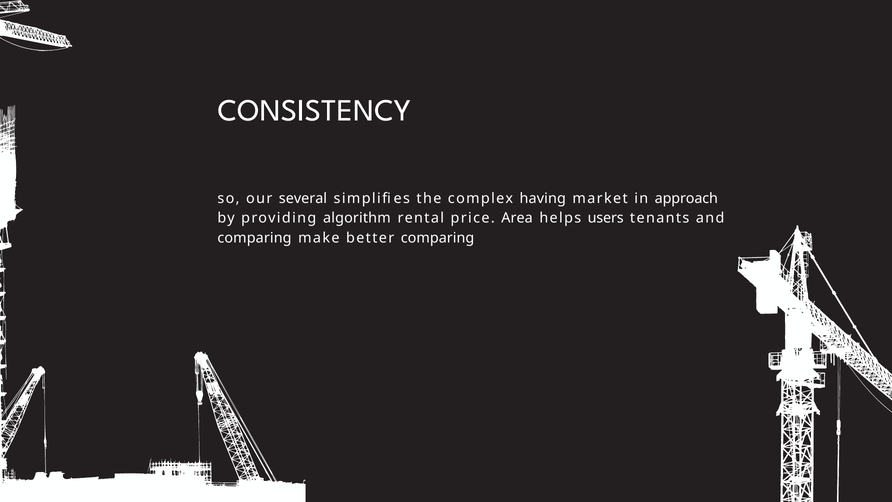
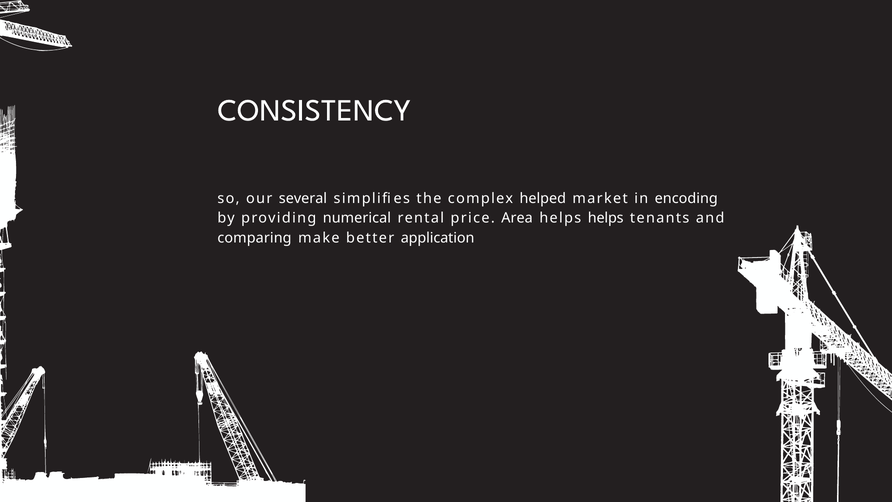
having: having -> helped (543, 198)
approach: approach -> encoding (686, 198)
algorithm: algorithm -> numerical (357, 218)
helps users: users -> helps (606, 218)
better comparing: comparing -> application (438, 238)
